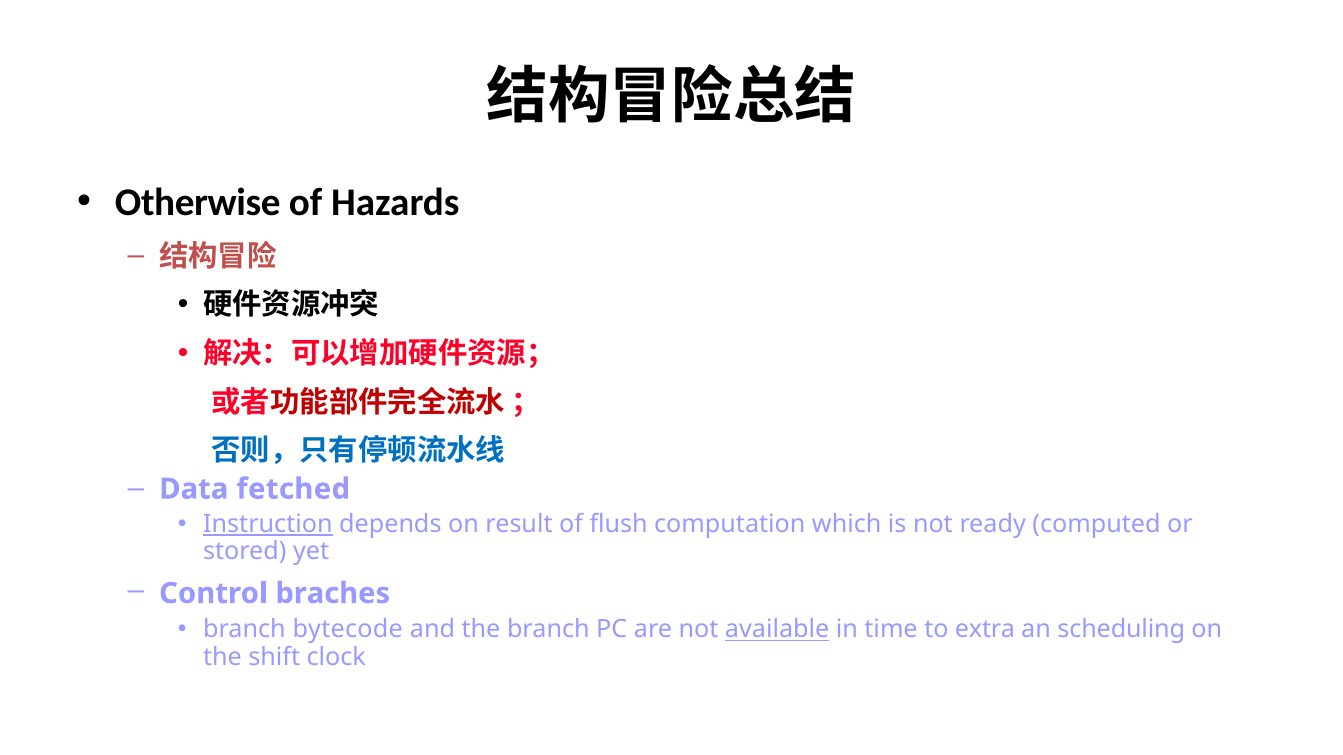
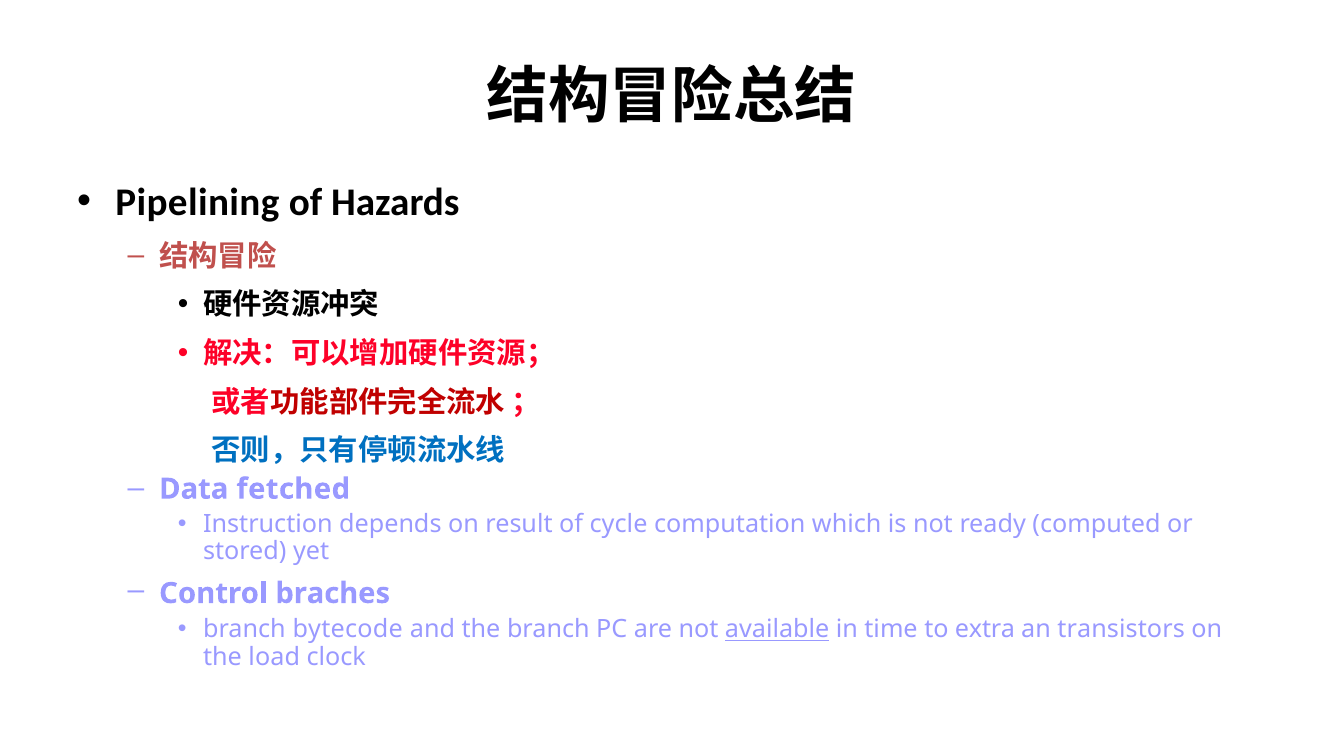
Otherwise: Otherwise -> Pipelining (197, 202)
Instruction underline: present -> none (268, 524)
flush: flush -> cycle (619, 524)
scheduling: scheduling -> transistors (1121, 630)
shift: shift -> load (274, 657)
